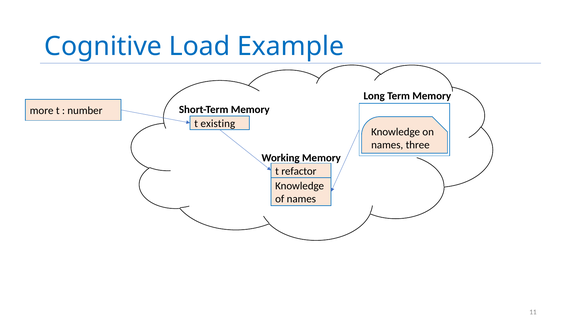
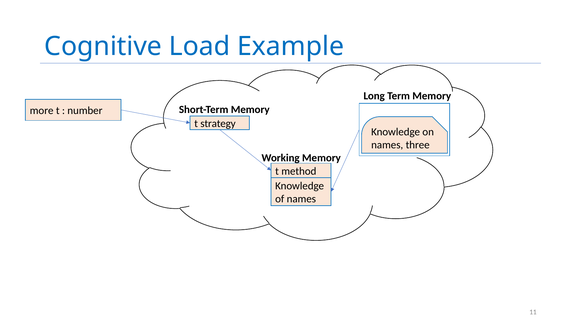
existing: existing -> strategy (218, 124)
refactor: refactor -> method (299, 171)
